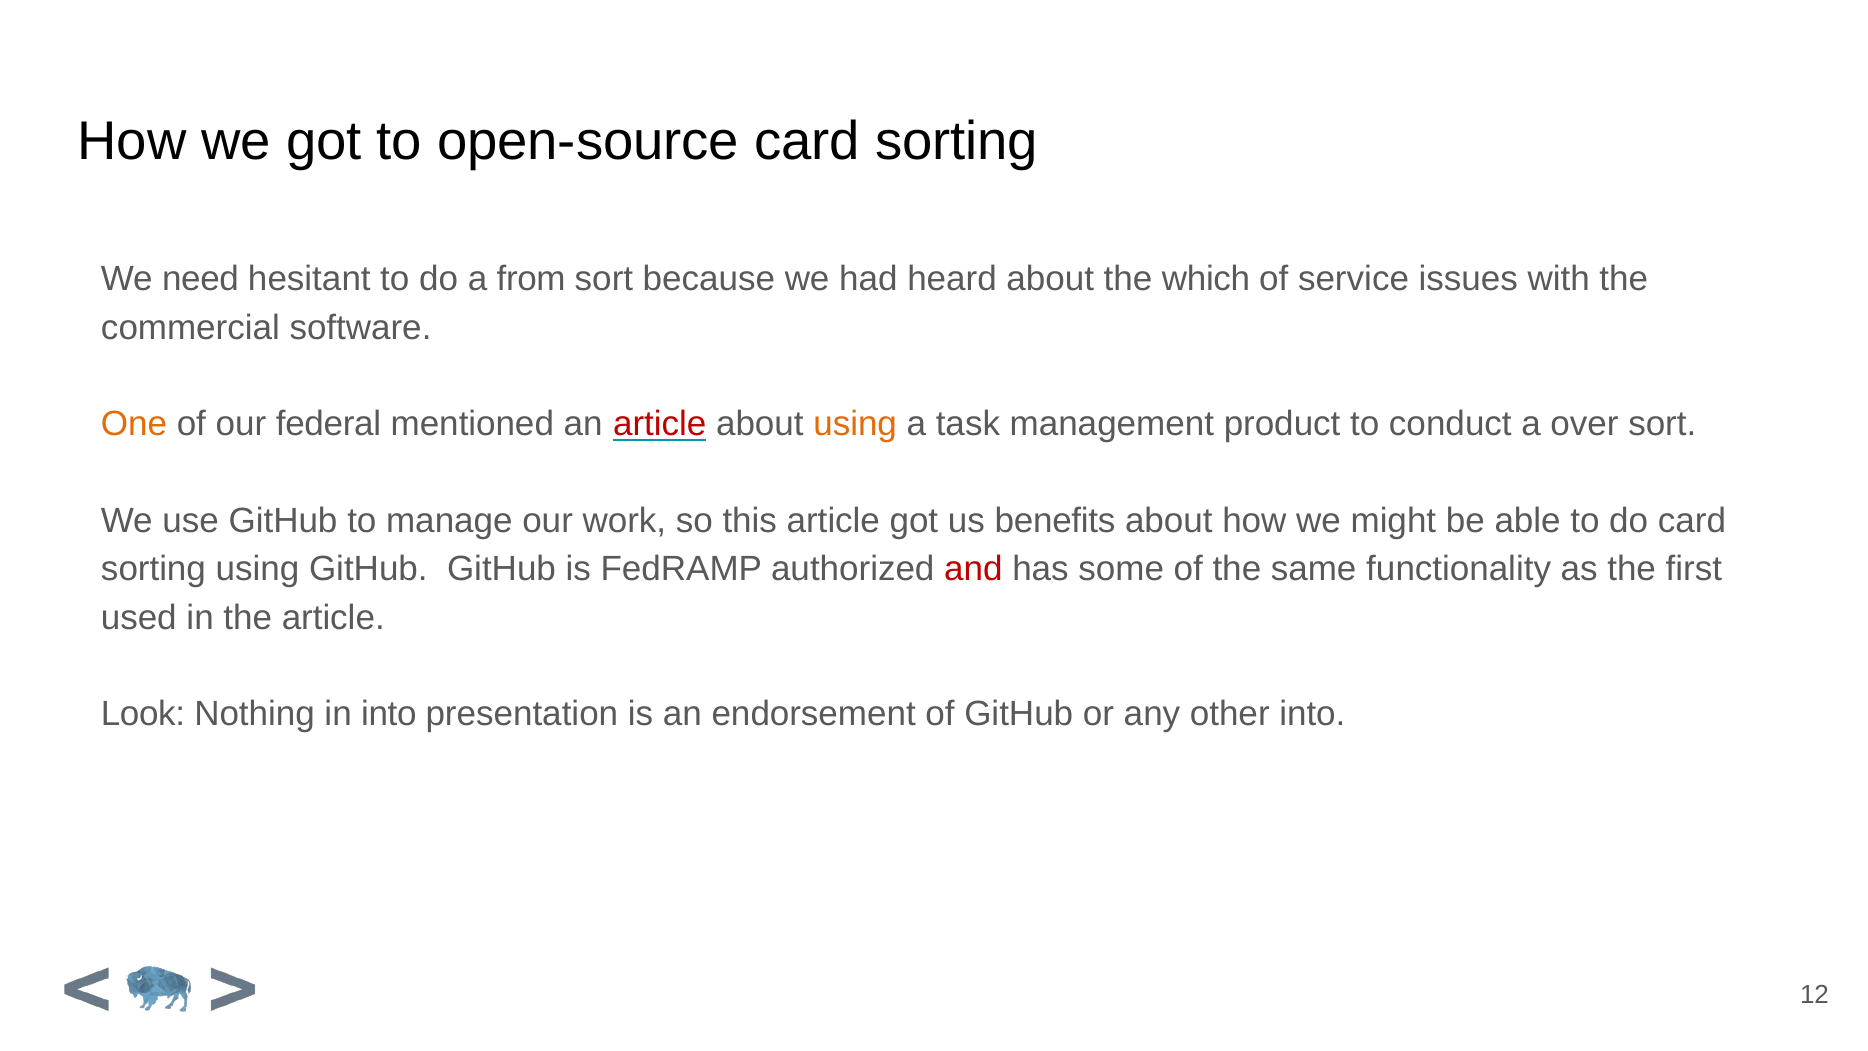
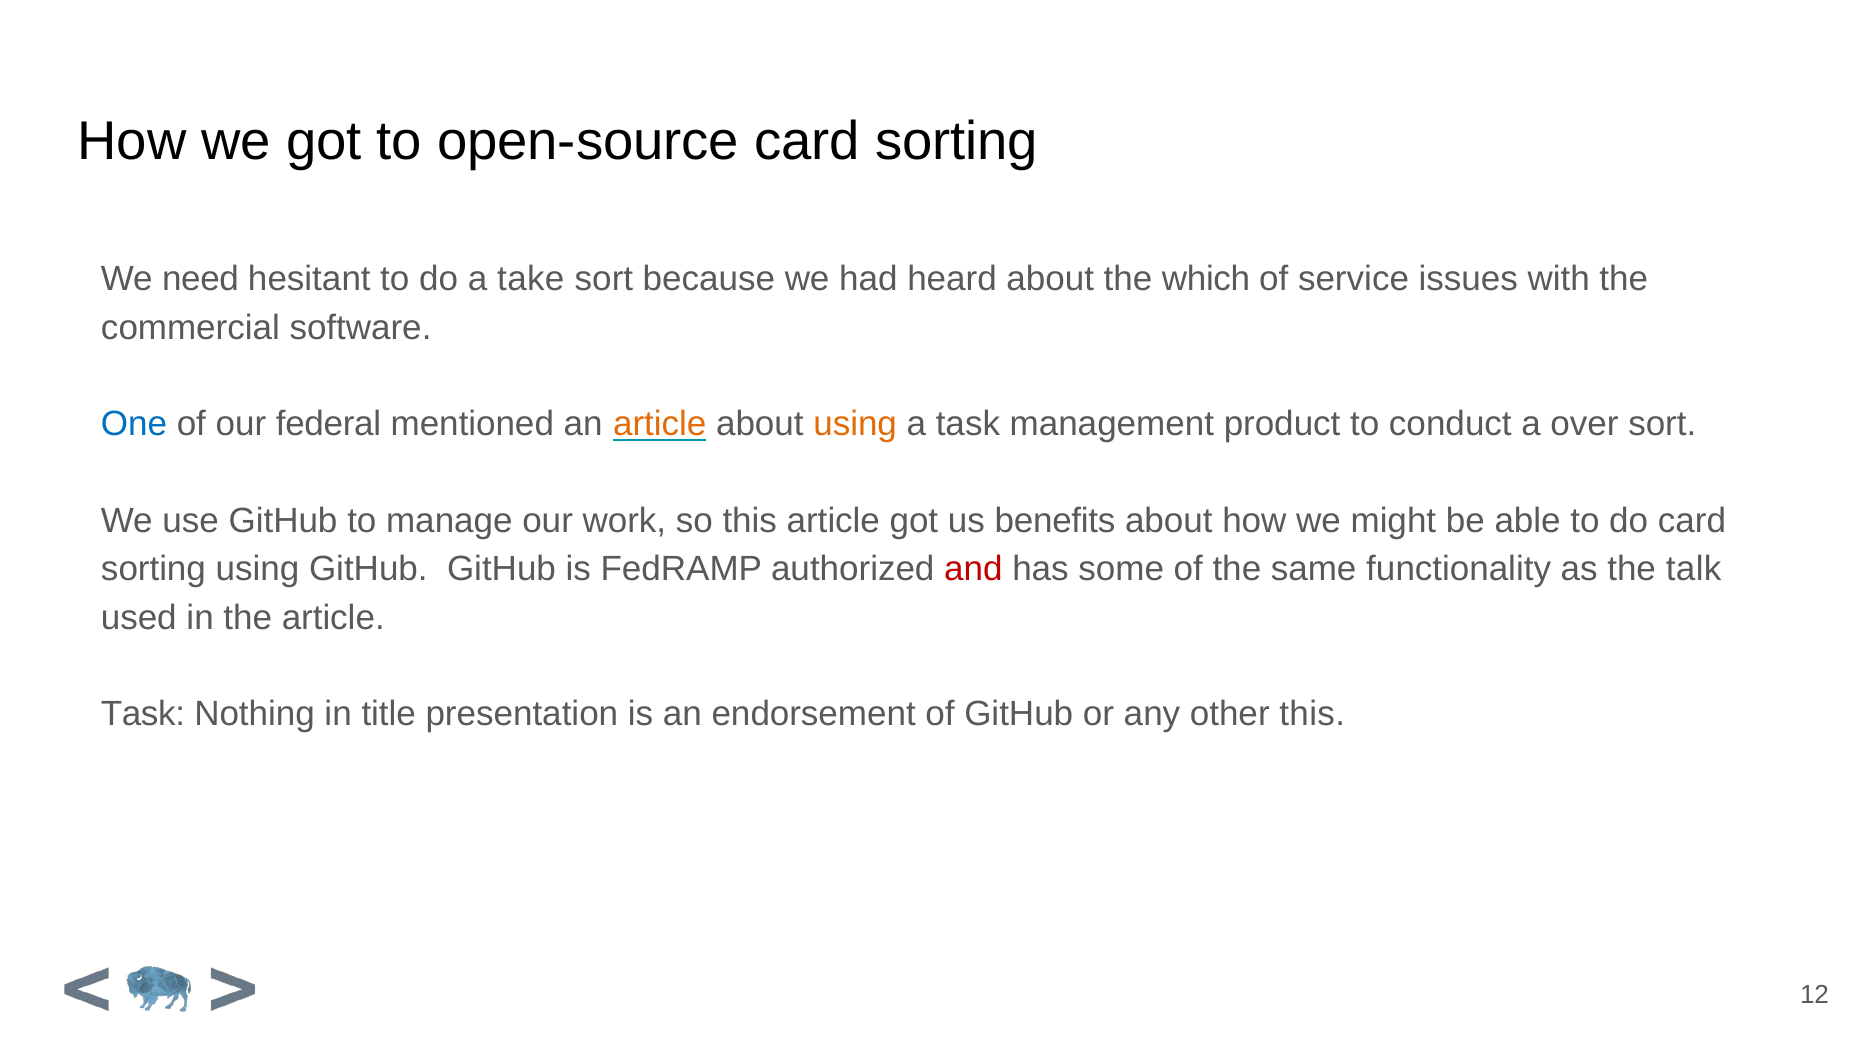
from: from -> take (531, 279)
One colour: orange -> blue (134, 424)
article colour: red -> orange (660, 424)
first: first -> talk (1694, 569)
Look: Look -> Task (143, 714)
in into: into -> title (389, 714)
other into: into -> this (1312, 714)
